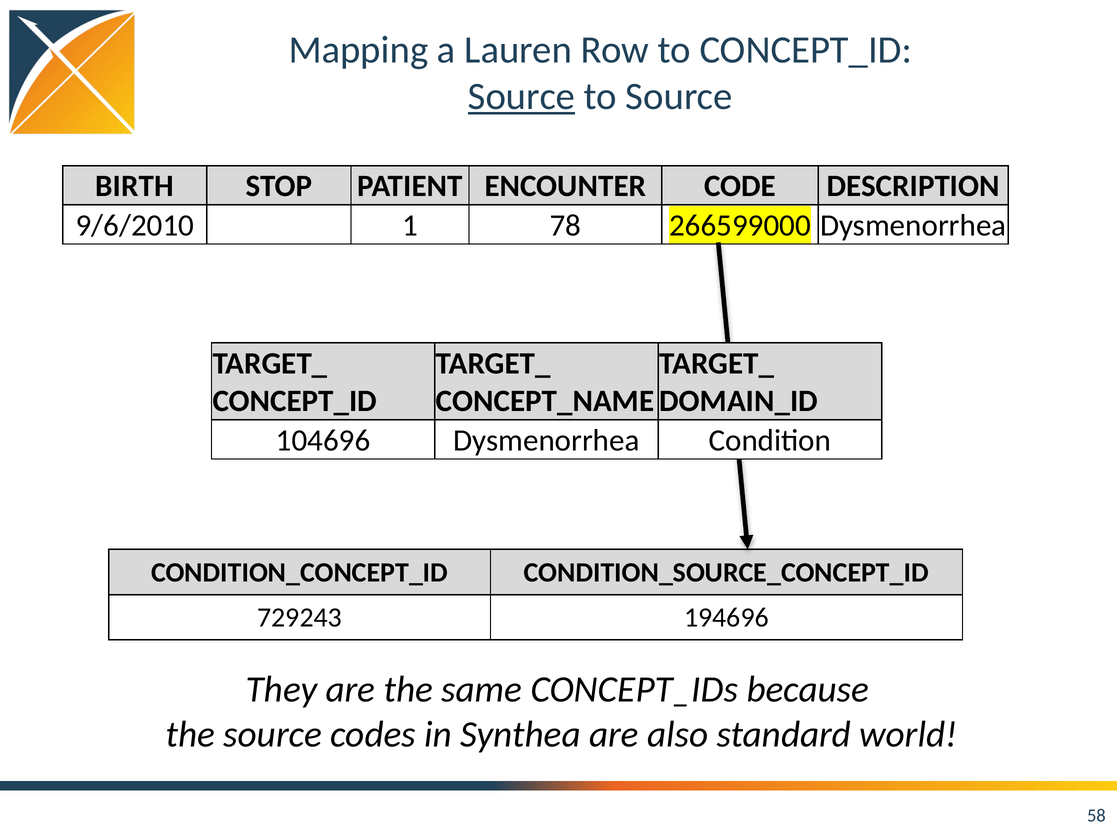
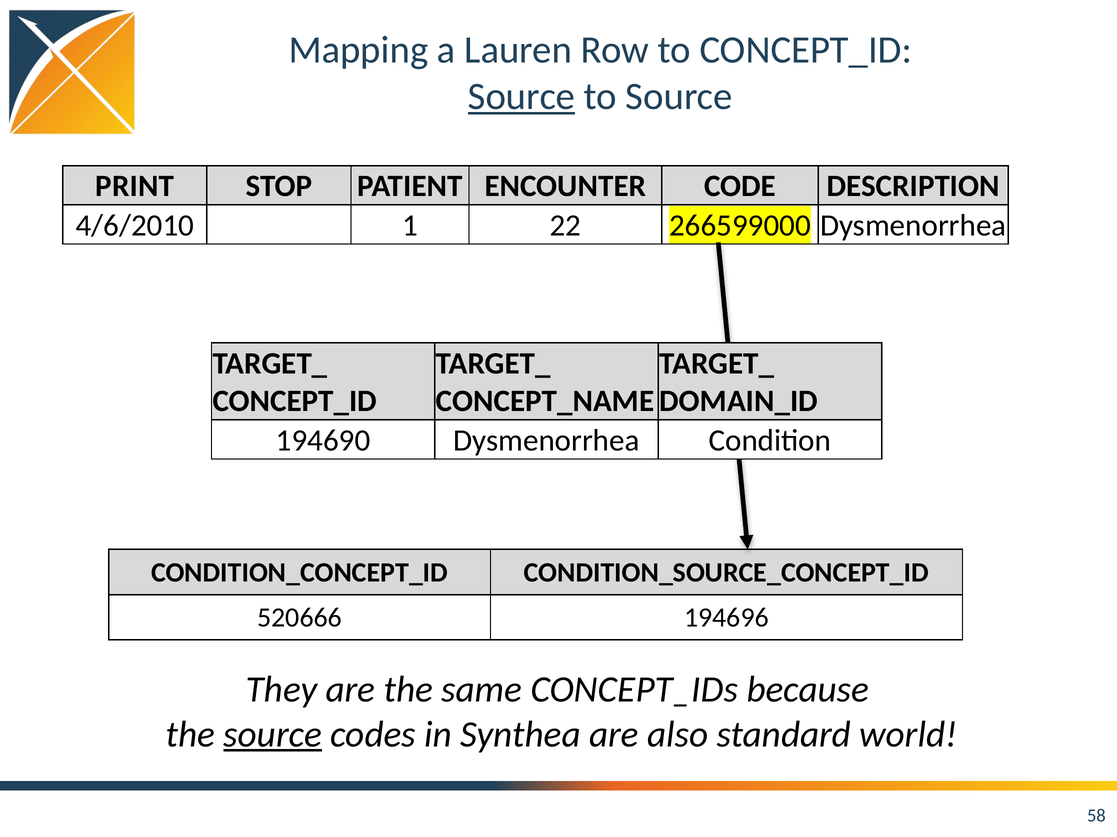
BIRTH: BIRTH -> PRINT (135, 186)
9/6/2010: 9/6/2010 -> 4/6/2010 (135, 225)
78: 78 -> 22 (565, 225)
104696: 104696 -> 194690 (323, 441)
729243: 729243 -> 520666 (300, 618)
source underline: none -> present (273, 735)
